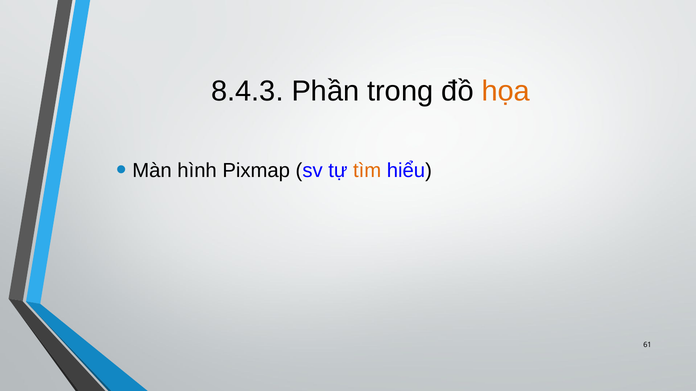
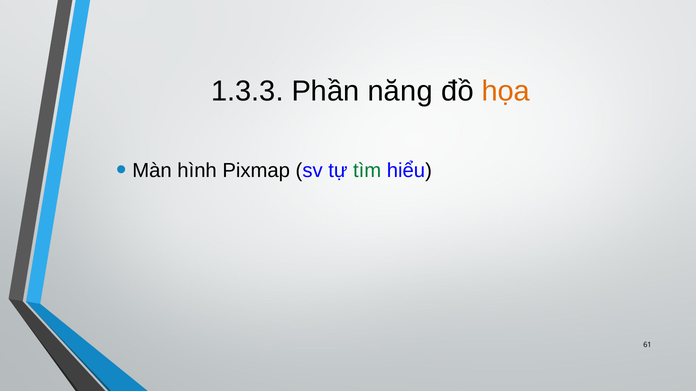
8.4.3: 8.4.3 -> 1.3.3 (247, 91)
trong: trong -> năng (400, 91)
tìm colour: orange -> green (367, 171)
